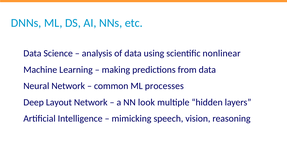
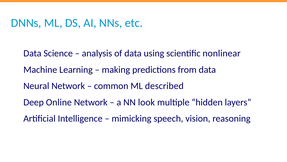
processes: processes -> described (164, 86)
Layout: Layout -> Online (59, 102)
